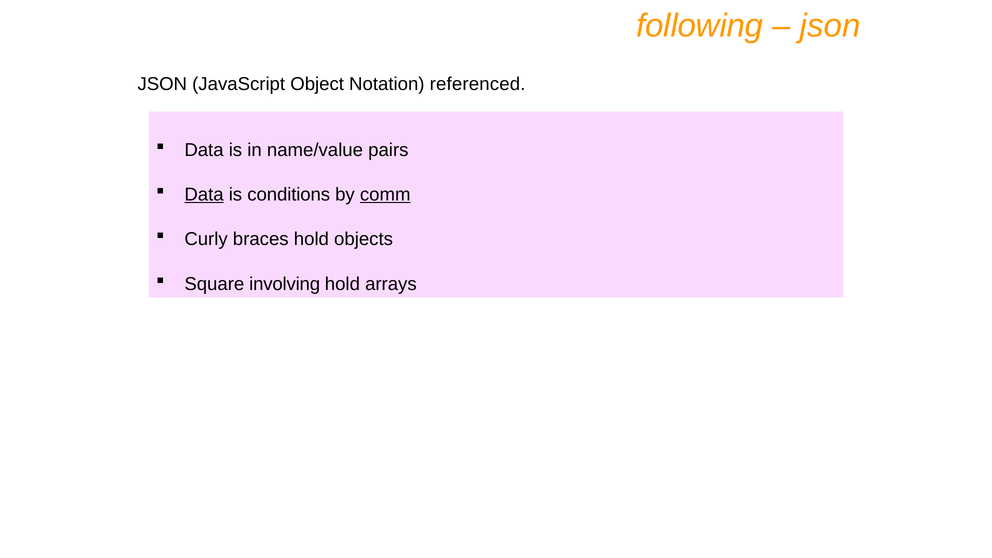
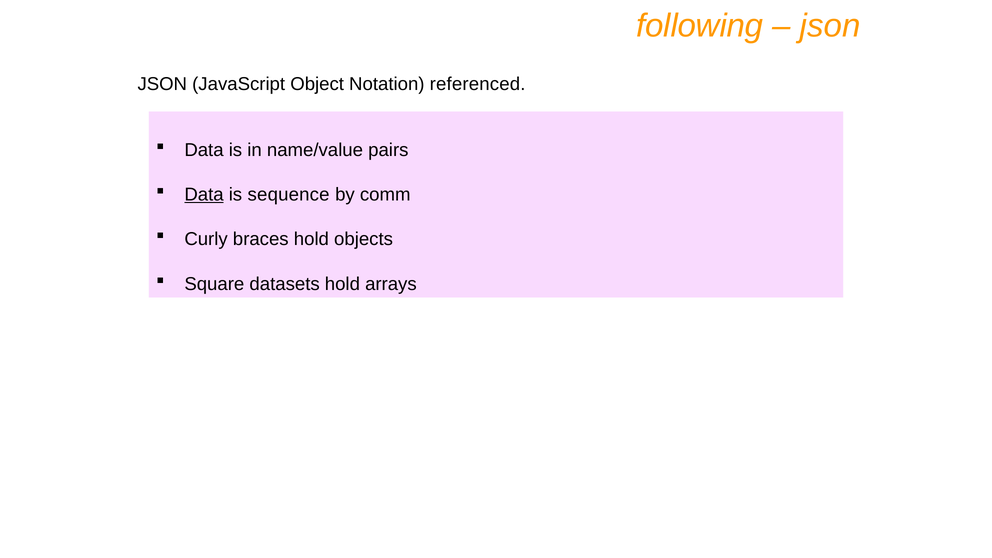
conditions: conditions -> sequence (289, 195)
comm underline: present -> none (385, 195)
involving: involving -> datasets (285, 284)
